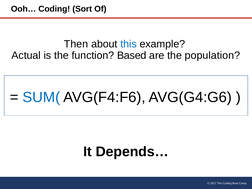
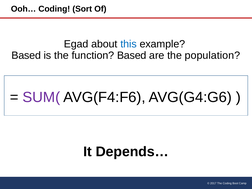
Then: Then -> Egad (76, 44)
Actual: Actual -> Based (26, 55)
SUM( colour: blue -> purple (41, 97)
